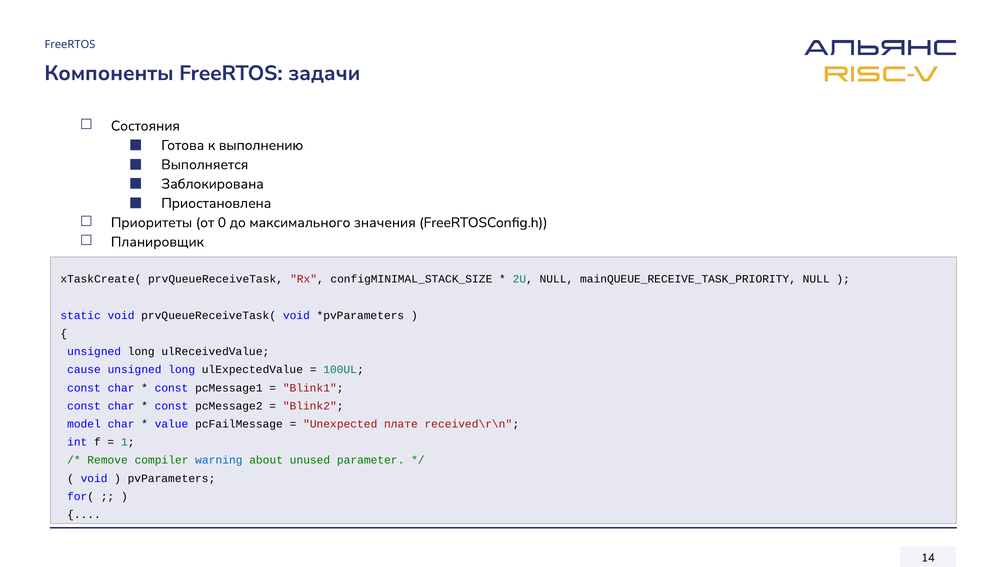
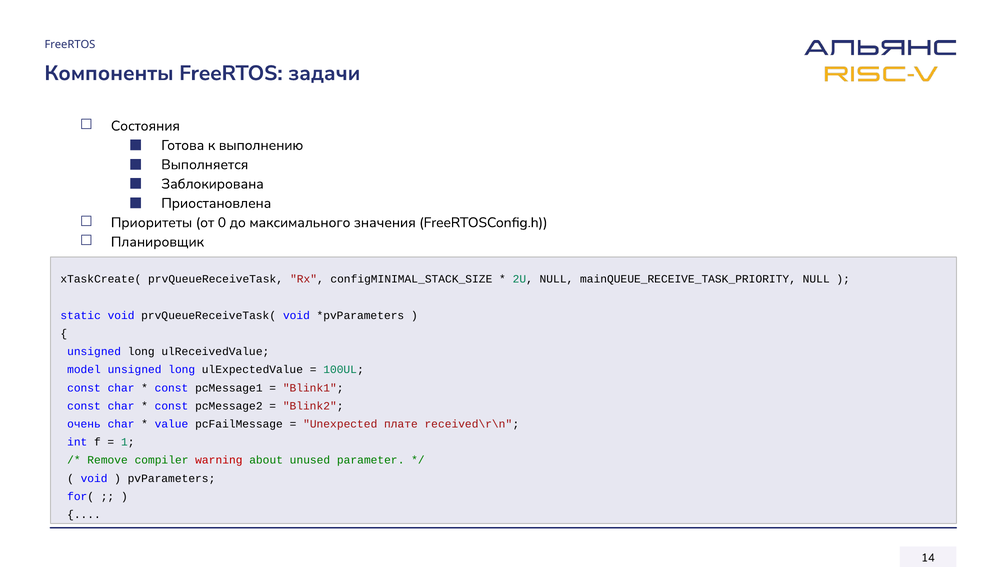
cause: cause -> model (84, 370)
model: model -> очень (84, 424)
warning colour: blue -> red (219, 460)
